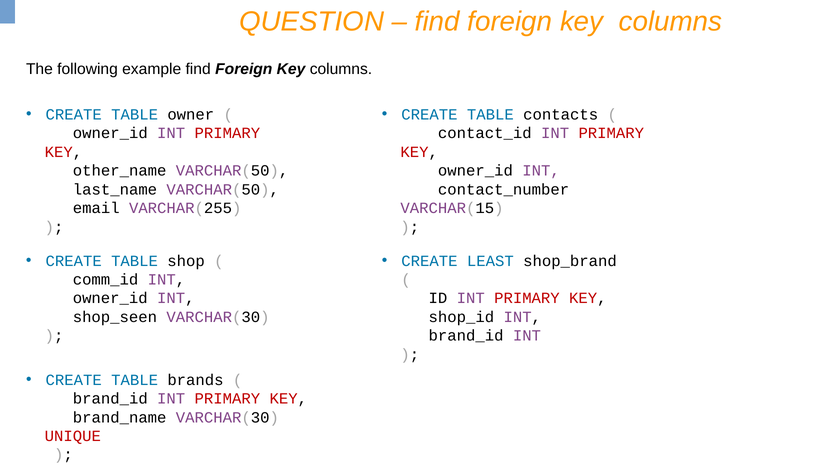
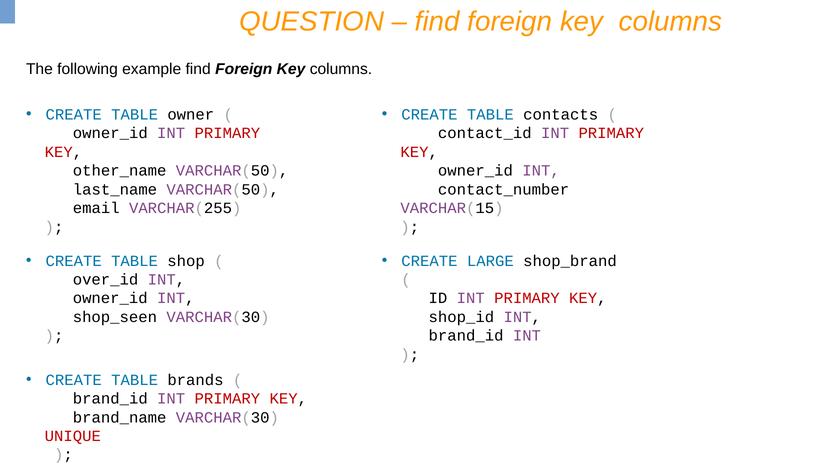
LEAST: LEAST -> LARGE (490, 261)
comm_id: comm_id -> over_id (106, 280)
